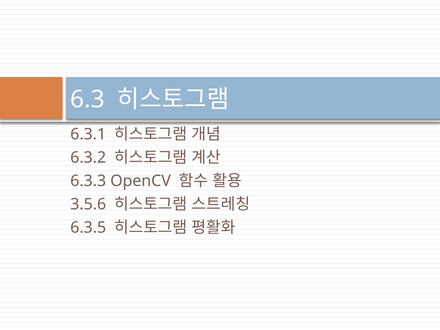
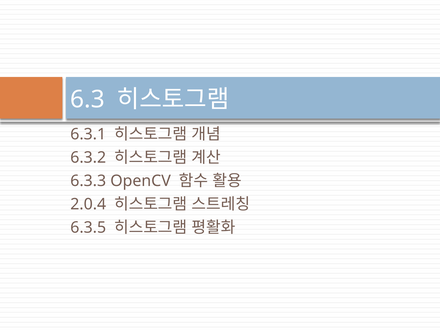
3.5.6: 3.5.6 -> 2.0.4 (88, 204)
